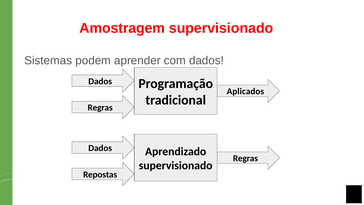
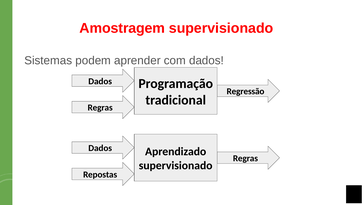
Aplicados: Aplicados -> Regressão (245, 91)
